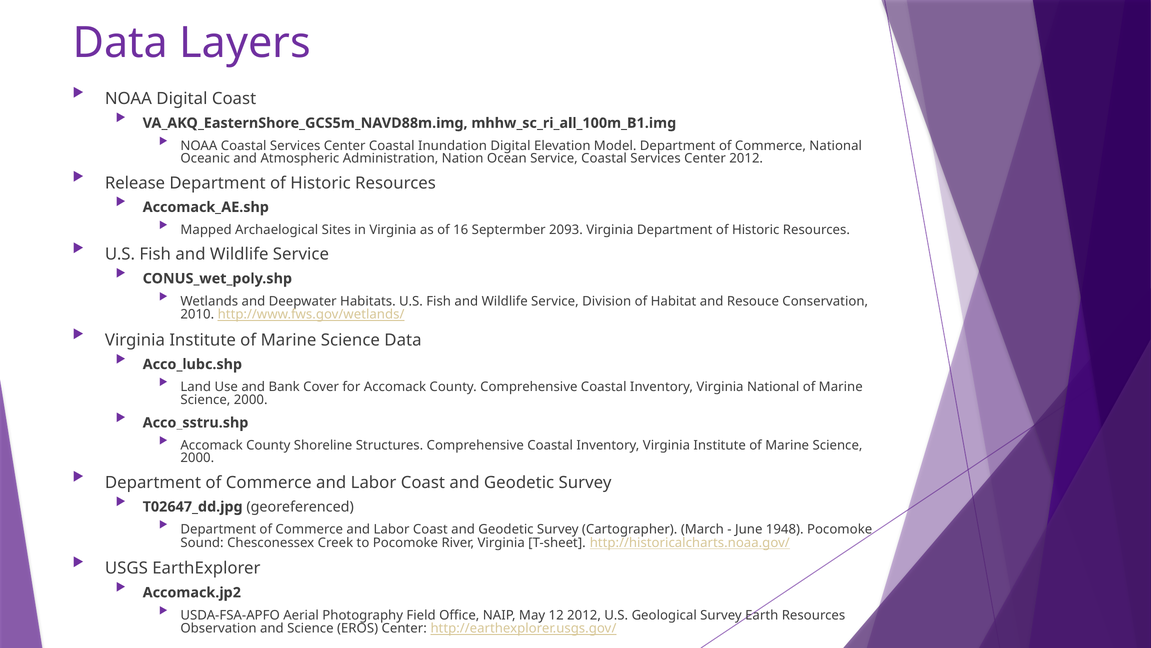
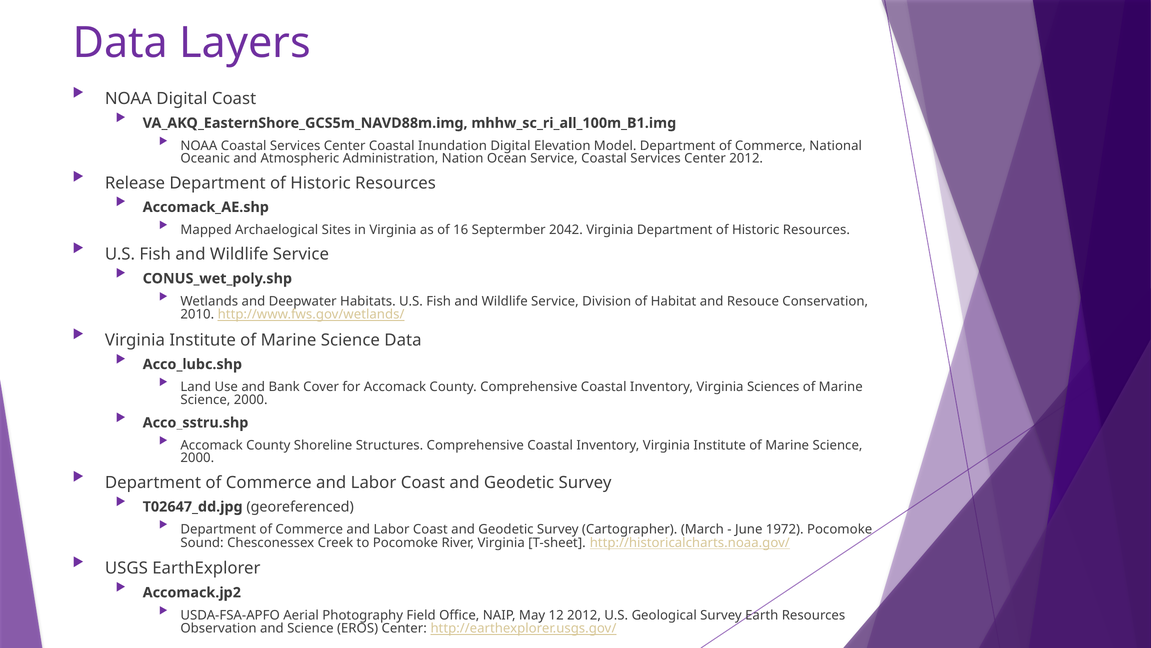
2093: 2093 -> 2042 (566, 230)
Virginia National: National -> Sciences (773, 387)
1948: 1948 -> 1972 (785, 529)
